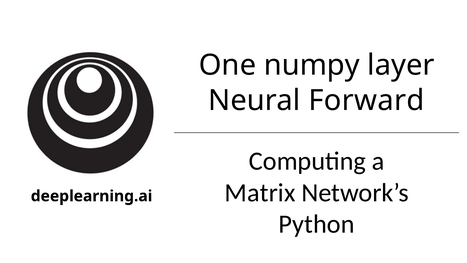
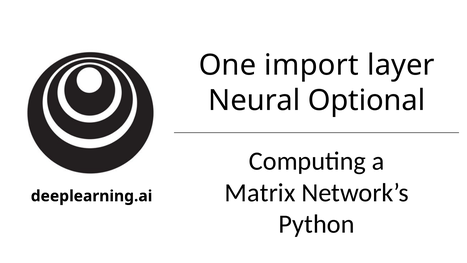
numpy: numpy -> import (312, 65)
Forward: Forward -> Optional (367, 100)
